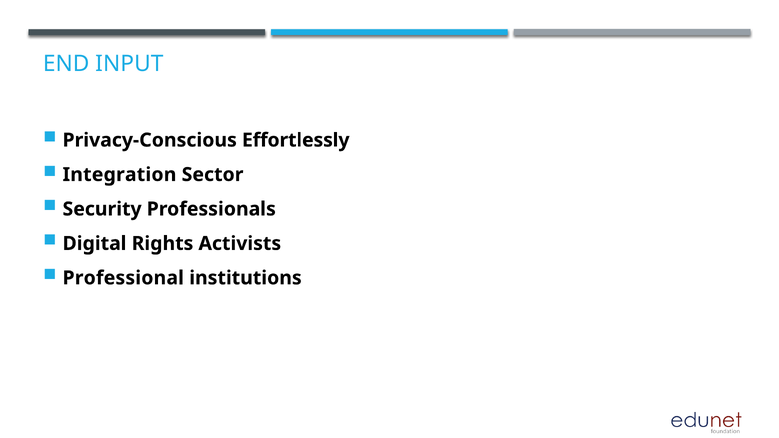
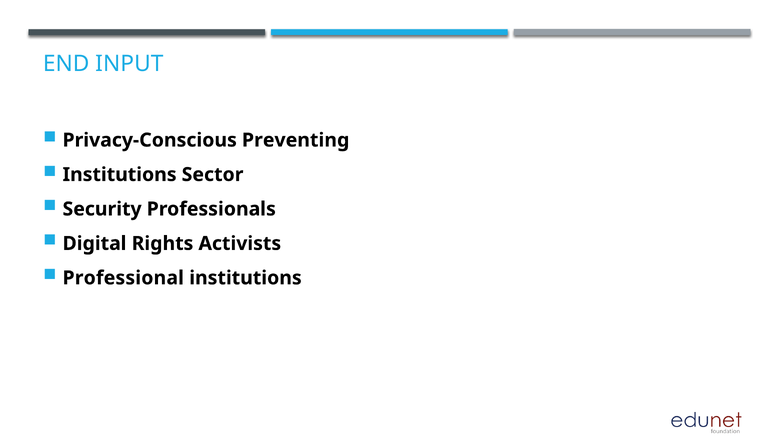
Effortlessly: Effortlessly -> Preventing (296, 140)
Integration: Integration -> Institutions (120, 175)
